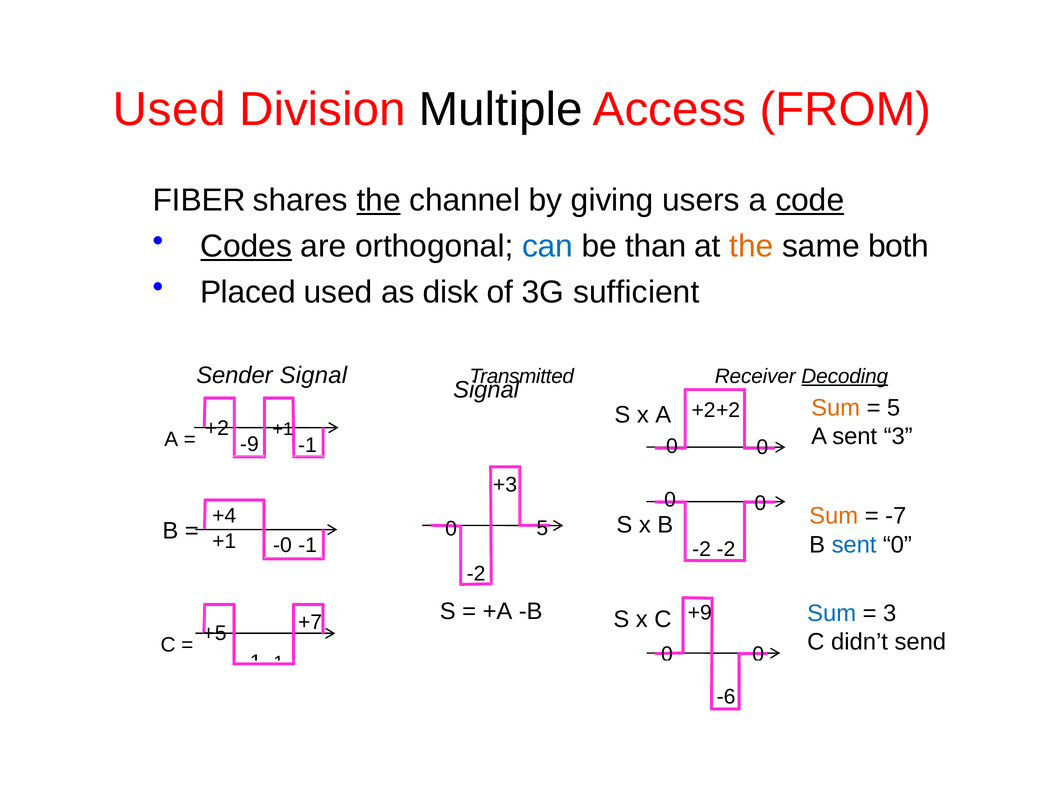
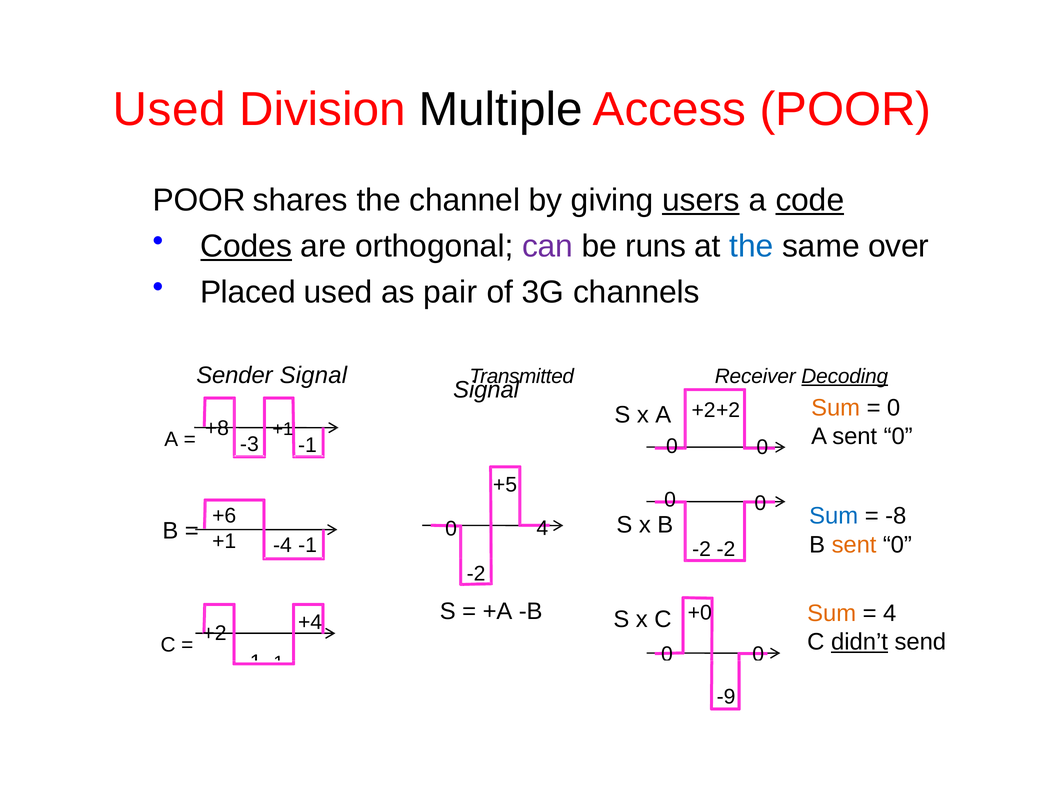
Access FROM: FROM -> POOR (845, 109)
FIBER: FIBER -> POOR (199, 200)
the underline: present -> none (379, 200)
users underline: none -> present (701, 200)
can colour: blue -> purple (548, 246)
than: than -> runs (656, 246)
the colour: orange -> blue (751, 246)
both: both -> over (899, 246)
disk: disk -> pair (450, 292)
sufficient: sufficient -> channels (636, 292)
5: 5 -> 0 (894, 408)
+2: +2 -> +8 (217, 428)
A sent 3: 3 -> 0 (898, 436)
-9: -9 -> -3 (249, 444)
+3: +3 -> +5 (505, 485)
Sum colour: orange -> blue (834, 516)
-7: -7 -> -8 (896, 516)
+4: +4 -> +6 (224, 516)
0 5: 5 -> 4 (542, 528)
-0: -0 -> -4 (282, 545)
sent colour: blue -> orange (854, 544)
+9: +9 -> +0 (700, 612)
Sum colour: blue -> orange (832, 613)
3: 3 -> 4 (890, 613)
+7: +7 -> +4 (310, 622)
+5: +5 -> +2 (215, 633)
didn’t underline: none -> present (859, 642)
-6: -6 -> -9 (726, 697)
